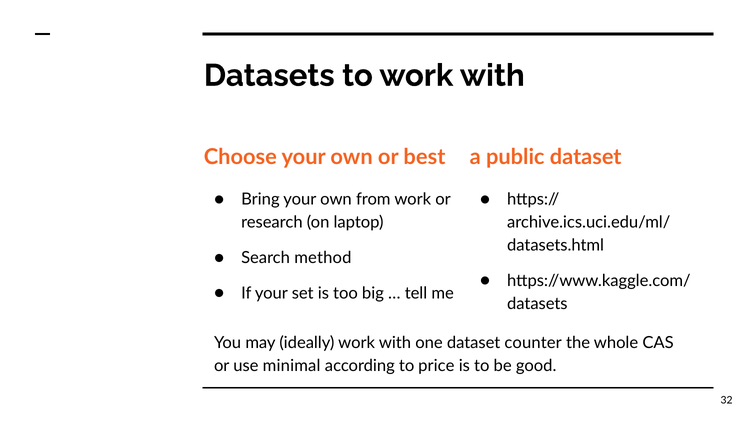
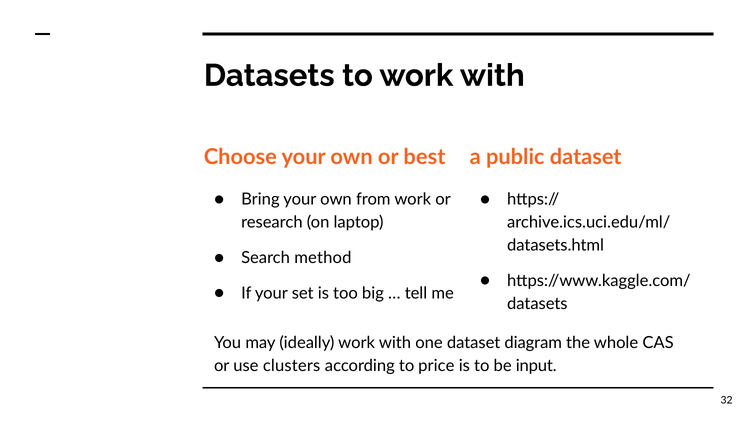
counter: counter -> diagram (533, 343)
minimal: minimal -> clusters (292, 366)
good: good -> input (536, 366)
